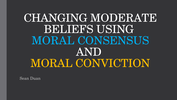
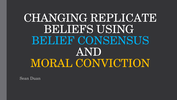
MODERATE: MODERATE -> REPLICATE (124, 18)
MORAL: MORAL -> BELIEF (53, 41)
